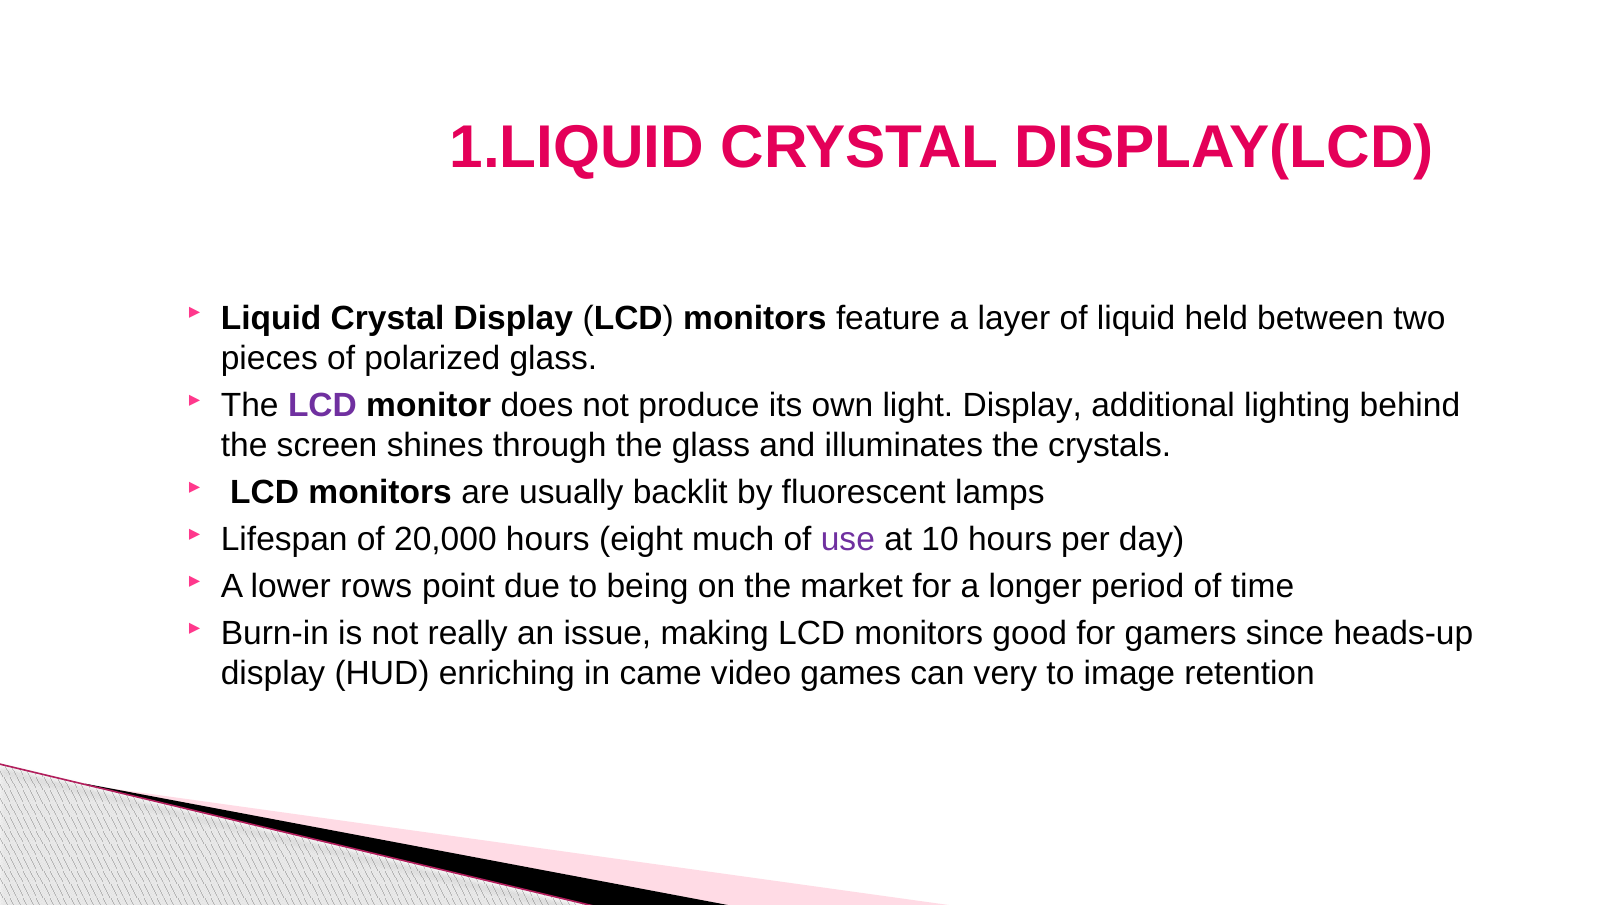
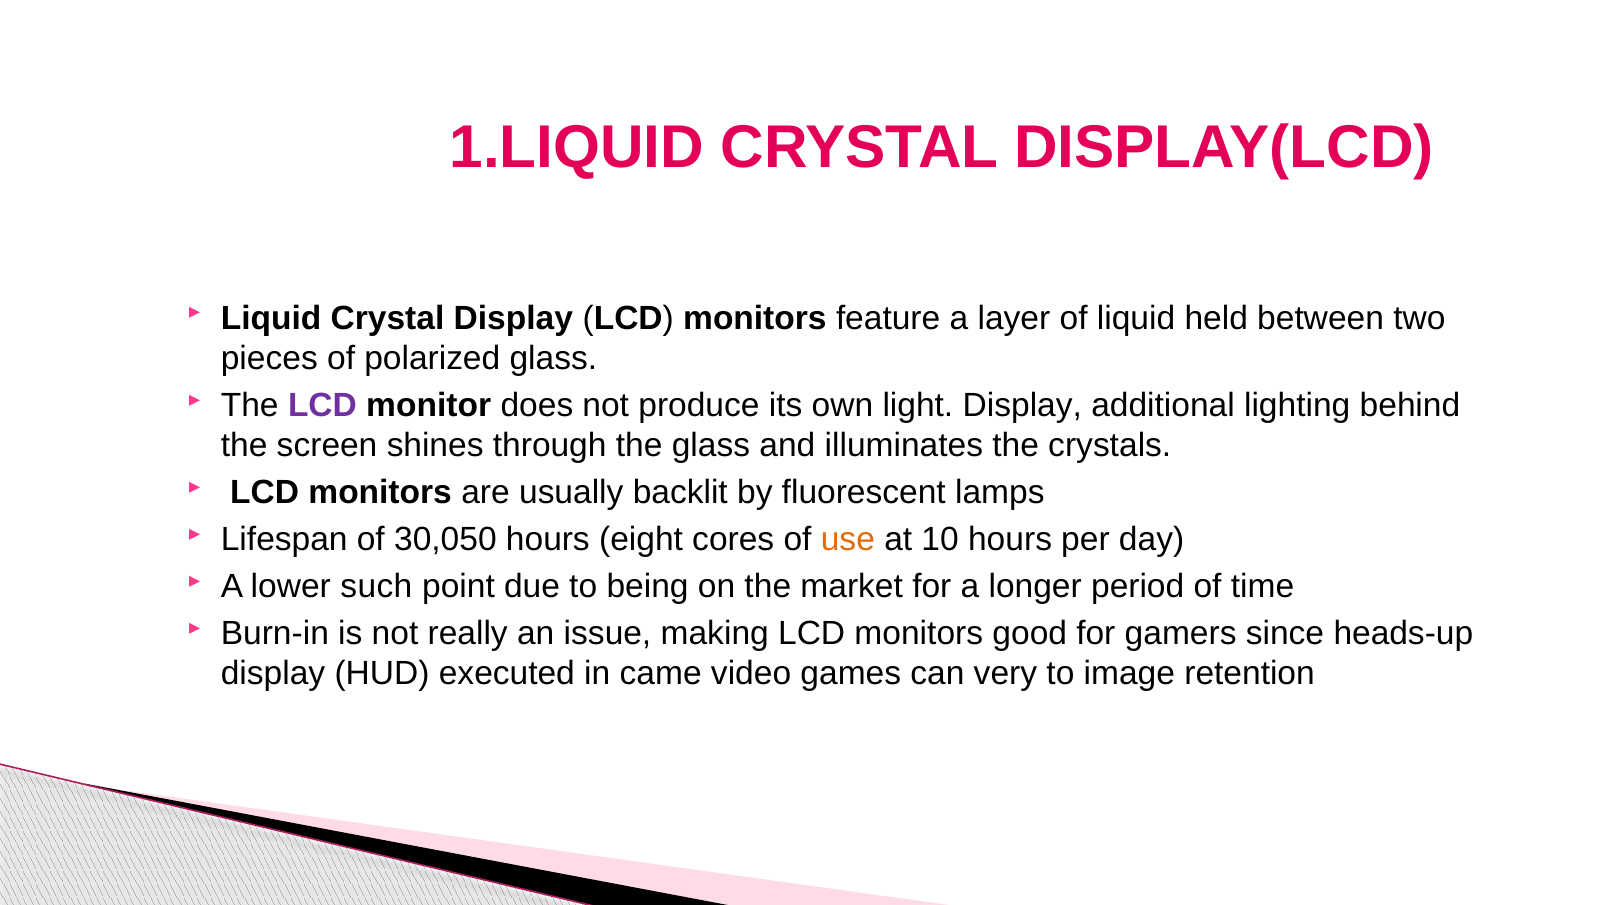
20,000: 20,000 -> 30,050 (445, 539)
much: much -> cores (733, 539)
use colour: purple -> orange (848, 539)
rows: rows -> such (376, 586)
enriching: enriching -> executed (507, 673)
